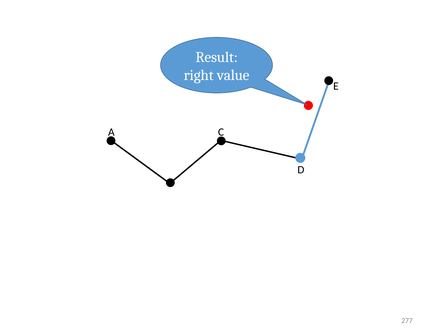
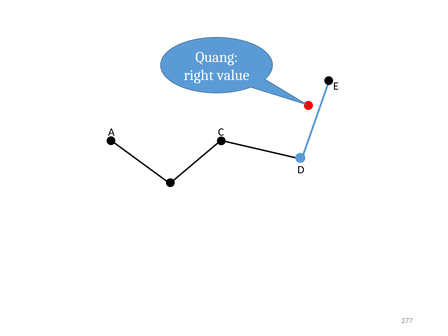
Result: Result -> Quang (217, 57)
